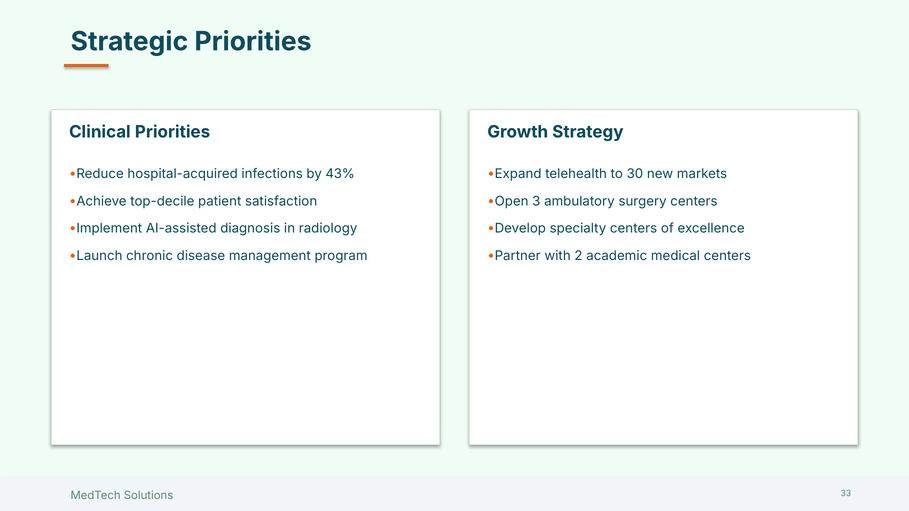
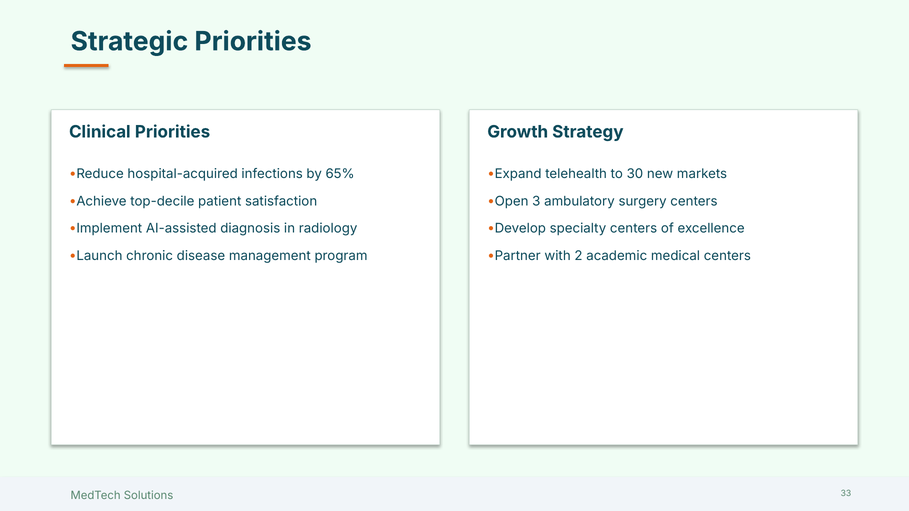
43%: 43% -> 65% (340, 174)
